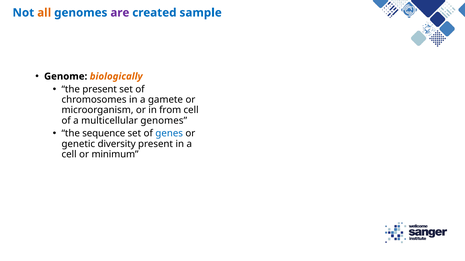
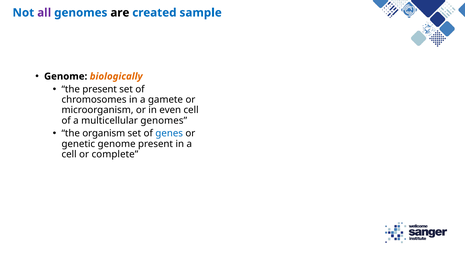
all colour: orange -> purple (44, 13)
are colour: purple -> black (120, 13)
from: from -> even (170, 110)
sequence: sequence -> organism (104, 134)
genetic diversity: diversity -> genome (117, 144)
minimum: minimum -> complete (115, 155)
